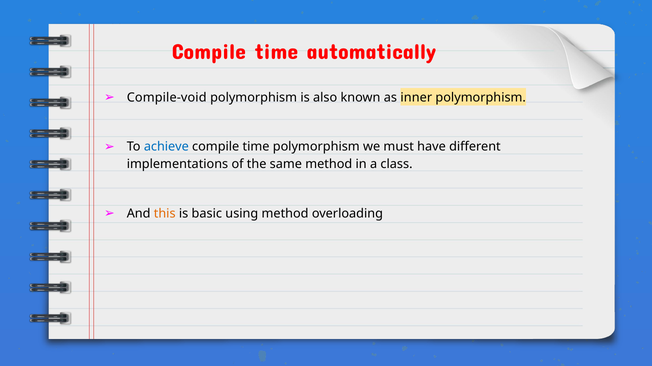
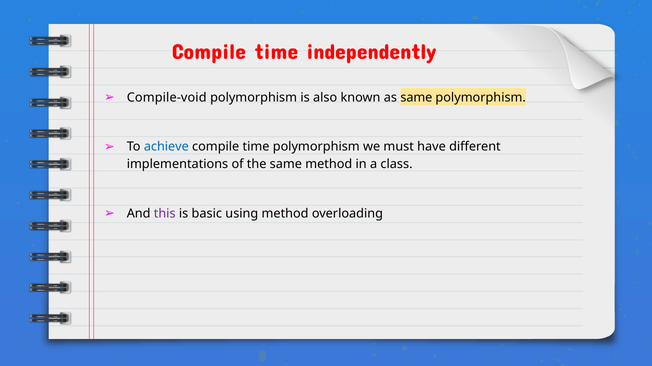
automatically: automatically -> independently (371, 52)
as inner: inner -> same (416, 98)
this colour: orange -> purple (165, 214)
